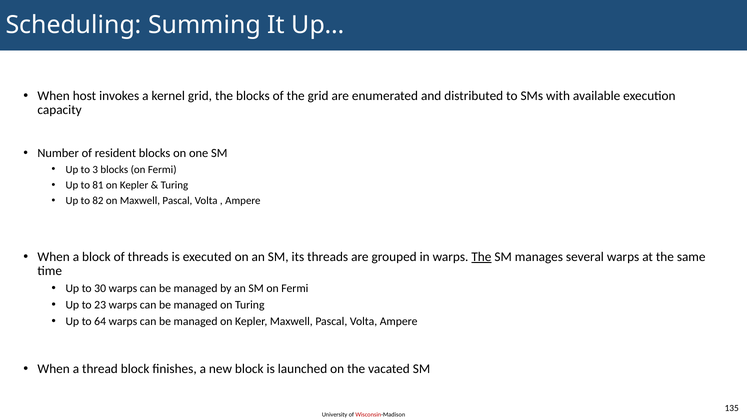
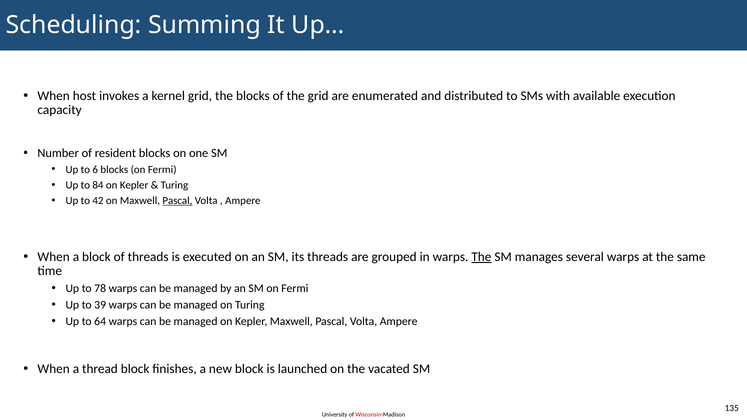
3: 3 -> 6 (95, 170)
81: 81 -> 84 (98, 185)
82: 82 -> 42 (98, 201)
Pascal underline: none -> present (177, 201)
30: 30 -> 78 (100, 288)
23: 23 -> 39 (100, 305)
